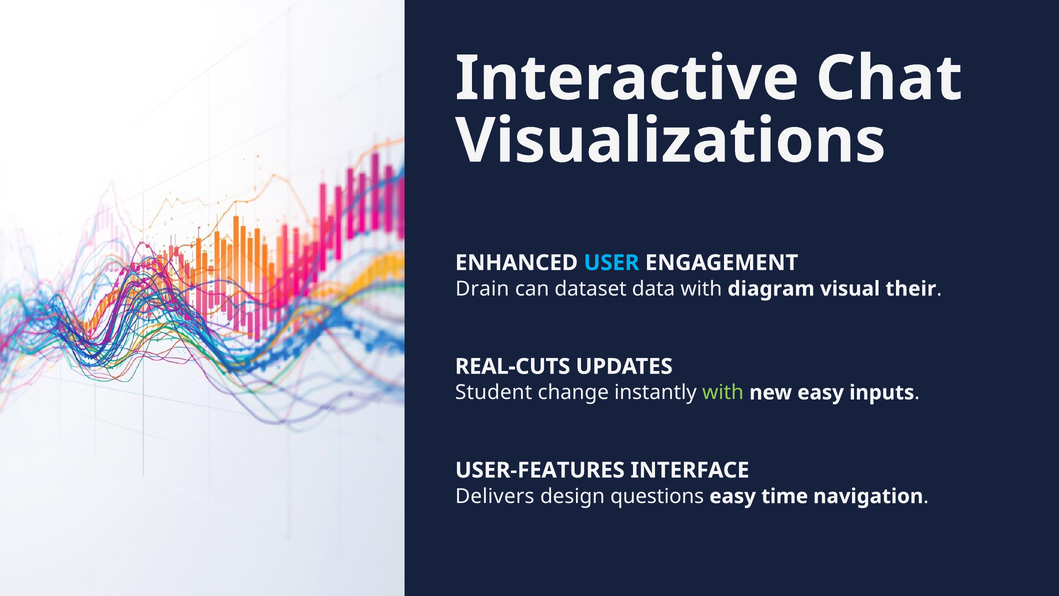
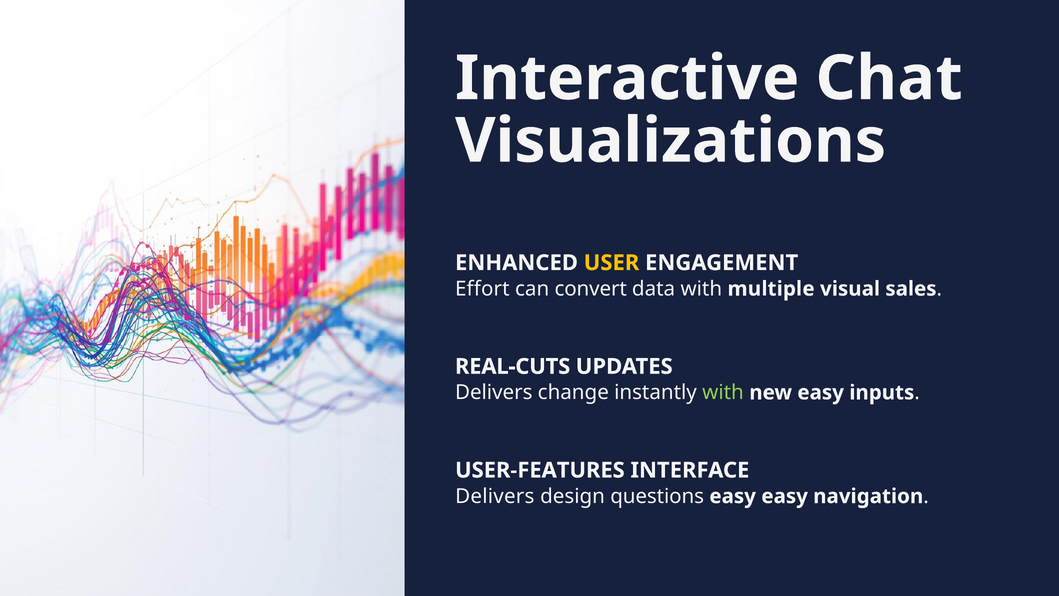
USER colour: light blue -> yellow (612, 263)
Drain: Drain -> Effort (482, 289)
dataset: dataset -> convert (591, 289)
diagram: diagram -> multiple (771, 289)
their: their -> sales (911, 289)
Student: Student -> Delivers (494, 392)
easy time: time -> easy (785, 496)
